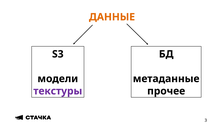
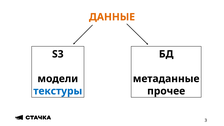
текстуры colour: purple -> blue (58, 91)
